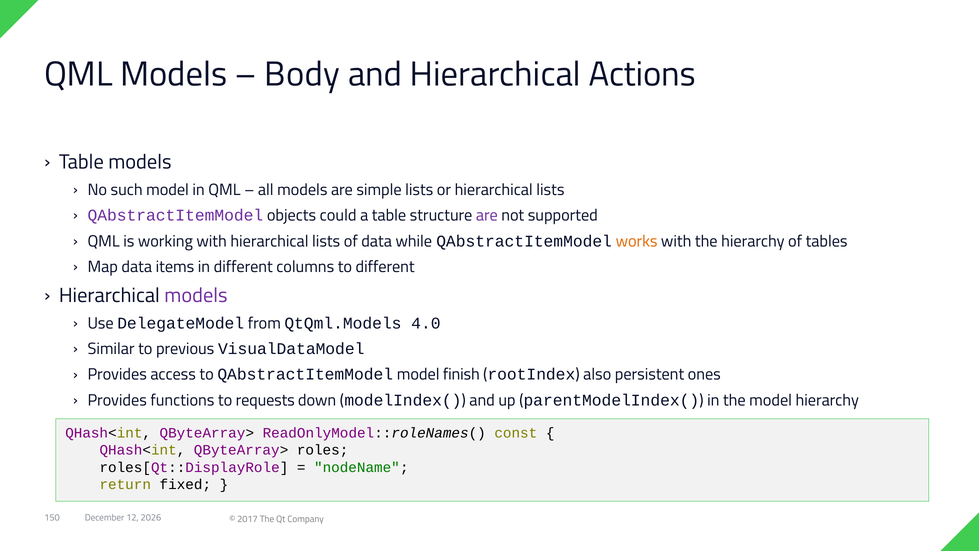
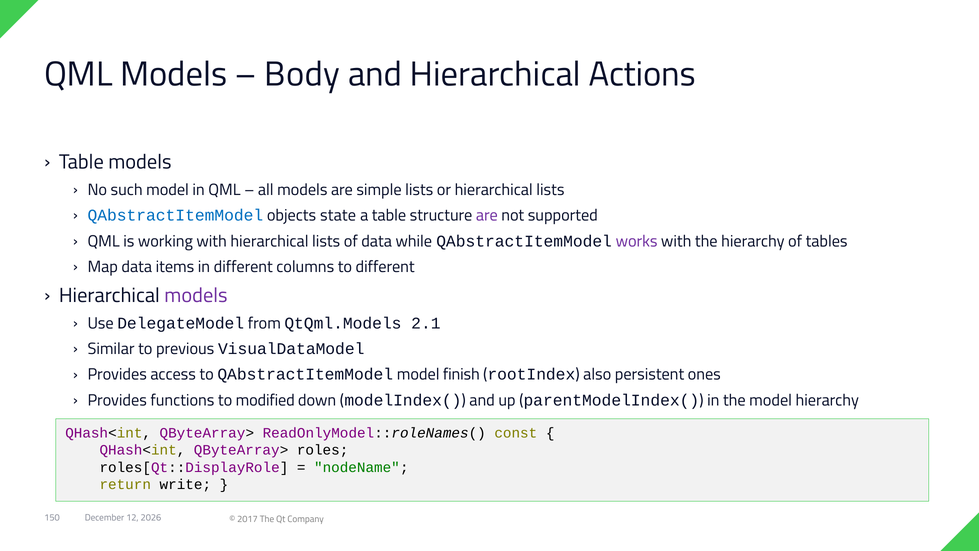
QAbstractItemModel colour: purple -> blue (175, 215)
could: could -> state (338, 215)
works colour: orange -> purple (637, 241)
4.0: 4.0 -> 2.1 (426, 323)
requests: requests -> modified (265, 400)
fixed: fixed -> write (185, 484)
